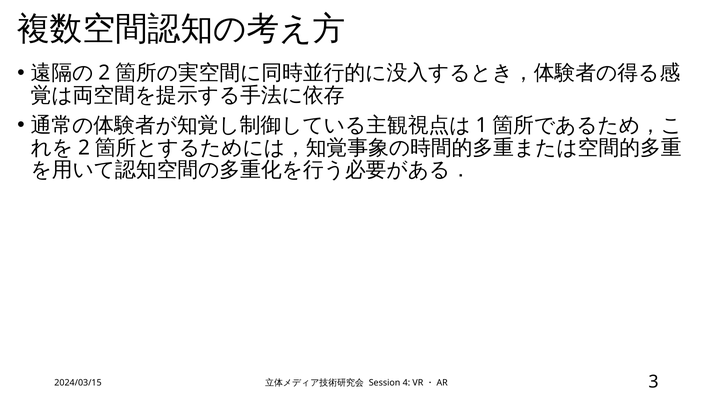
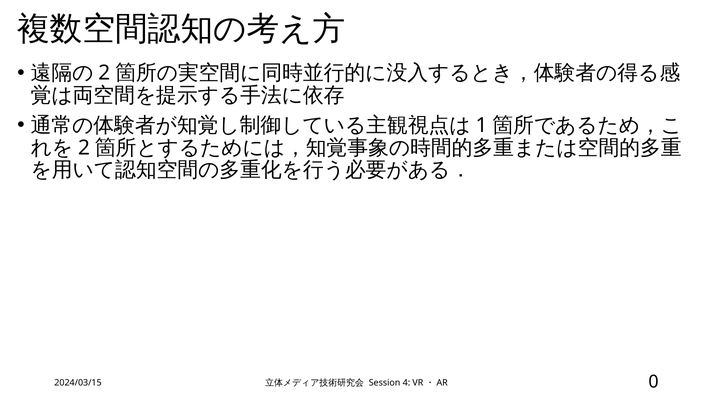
3: 3 -> 0 (654, 382)
